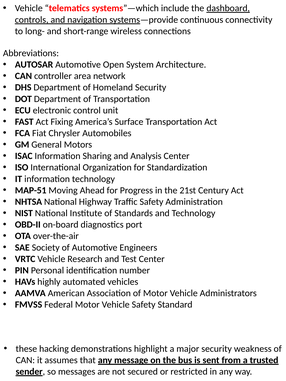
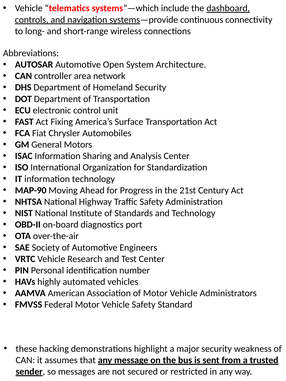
MAP-51: MAP-51 -> MAP-90 (31, 190)
